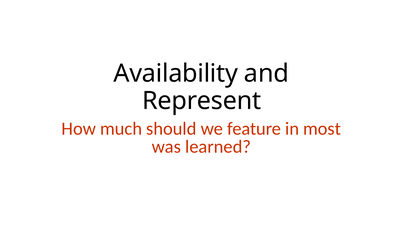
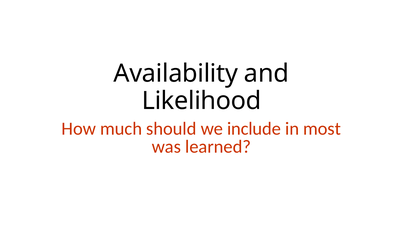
Represent: Represent -> Likelihood (202, 101)
feature: feature -> include (254, 129)
